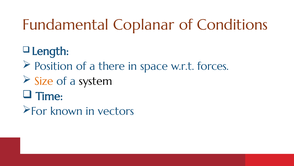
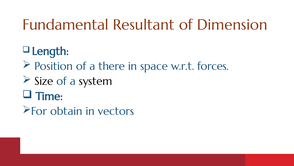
Coplanar: Coplanar -> Resultant (144, 25)
Conditions: Conditions -> Dimension (232, 25)
Size colour: orange -> black (44, 81)
known: known -> obtain (66, 111)
